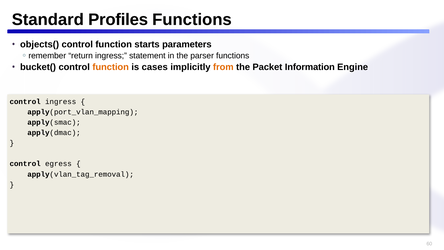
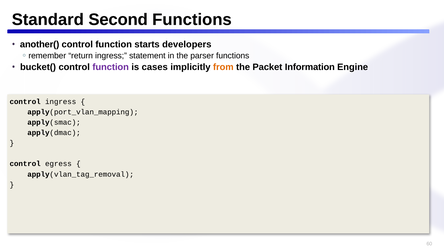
Profiles: Profiles -> Second (118, 20)
objects(: objects( -> another( (40, 44)
parameters: parameters -> developers (187, 44)
function colour: orange -> purple (111, 67)
